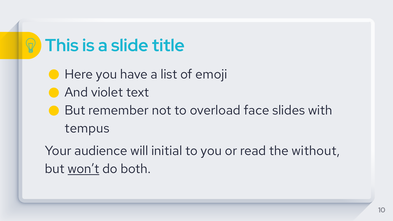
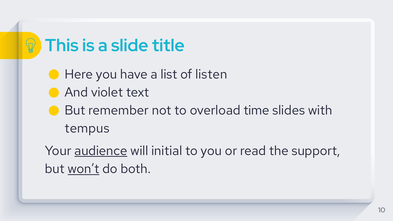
emoji: emoji -> listen (211, 74)
face: face -> time (257, 110)
audience underline: none -> present (101, 151)
without: without -> support (316, 151)
